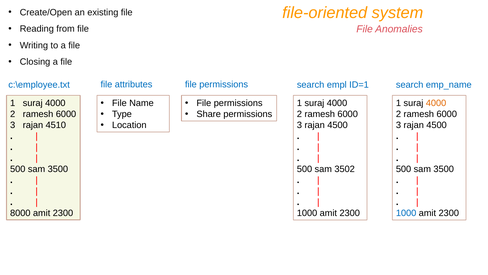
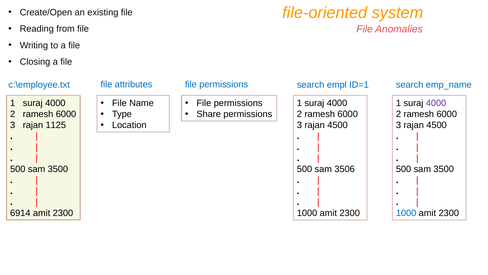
4000 colour: orange -> purple (436, 103)
4510: 4510 -> 1125 (56, 125)
3502: 3502 -> 3506 (345, 169)
8000: 8000 -> 6914 (20, 213)
